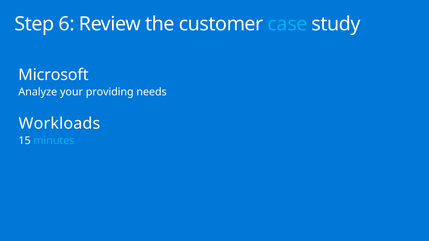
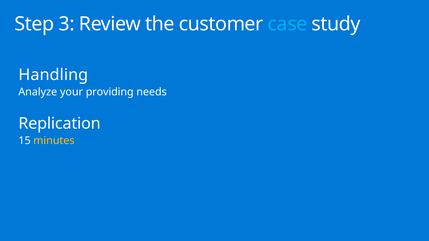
6: 6 -> 3 (67, 24)
Microsoft: Microsoft -> Handling (53, 75)
Workloads: Workloads -> Replication (60, 124)
minutes colour: light blue -> yellow (54, 141)
